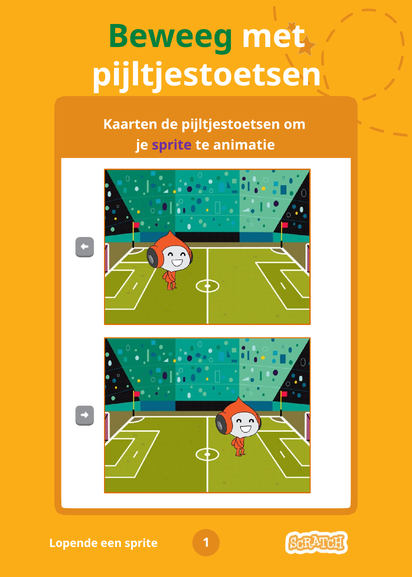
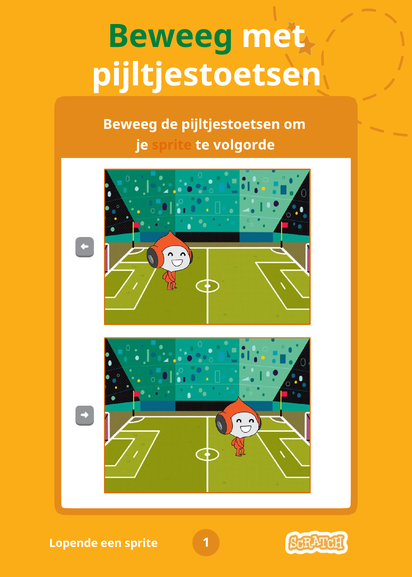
Kaarten: Kaarten -> Beweeg (130, 124)
sprite colour: purple -> orange (172, 145)
animatie: animatie -> volgorde (244, 145)
